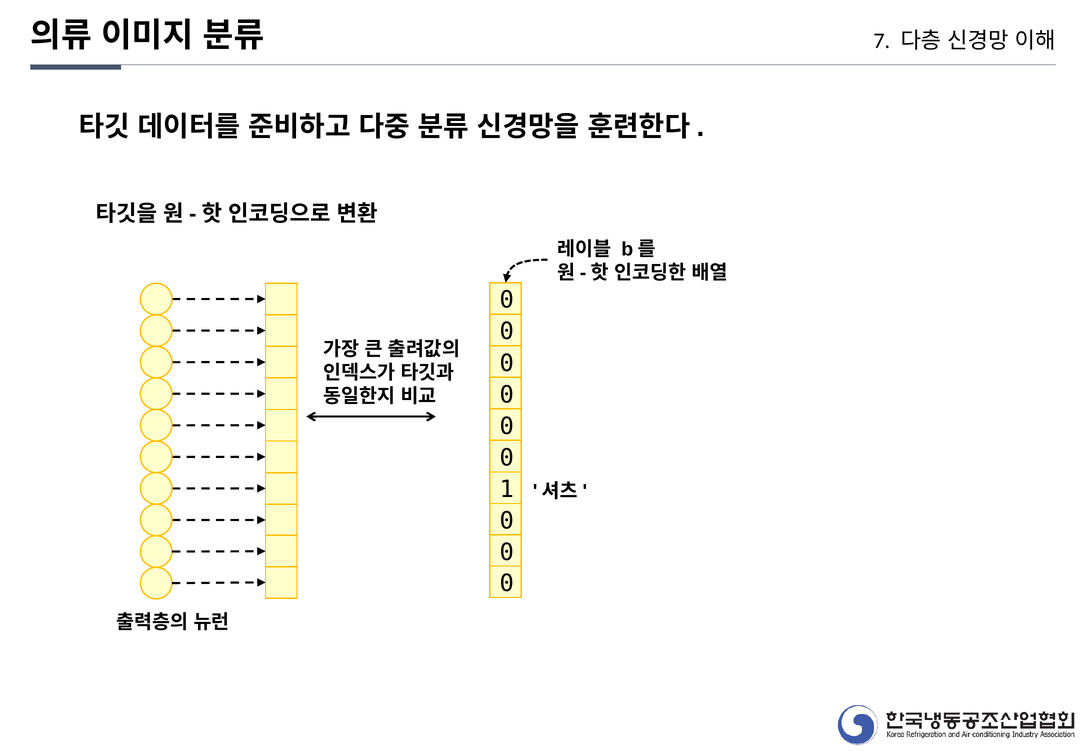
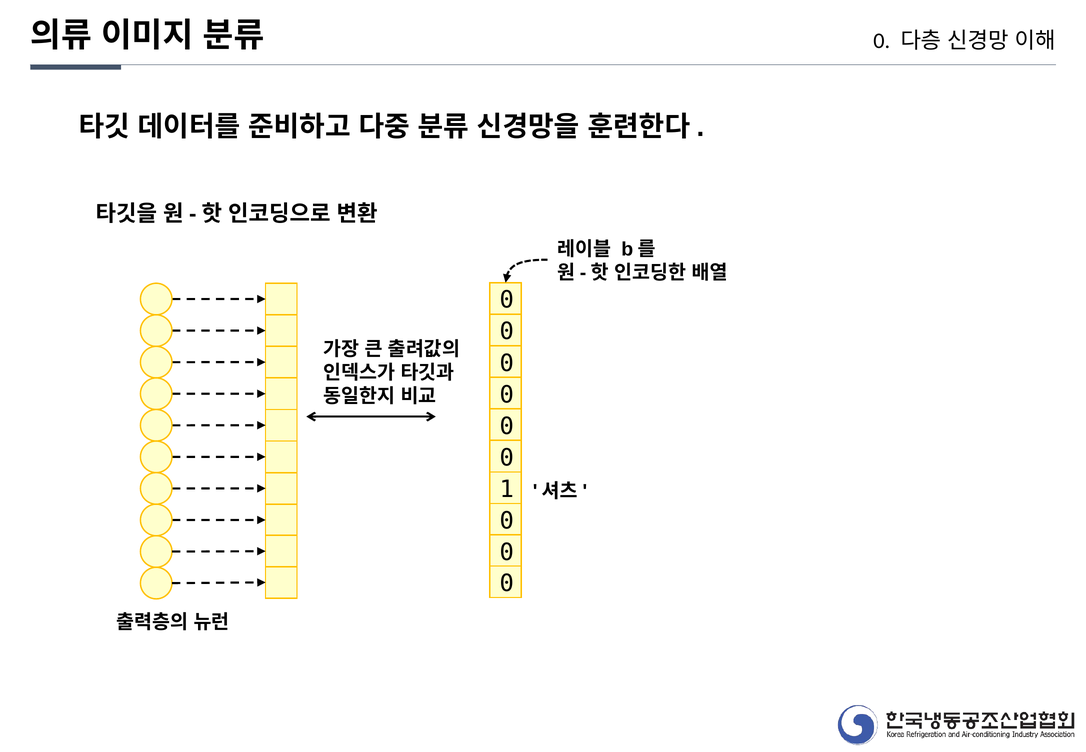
7: 7 -> 0 (882, 41)
